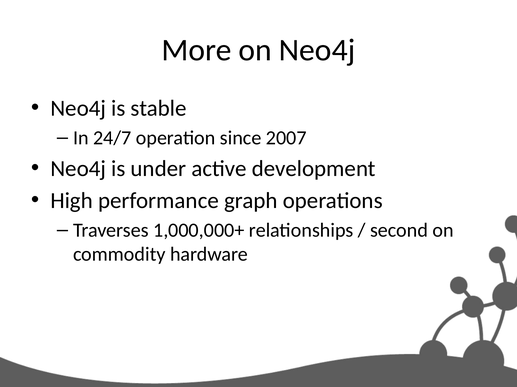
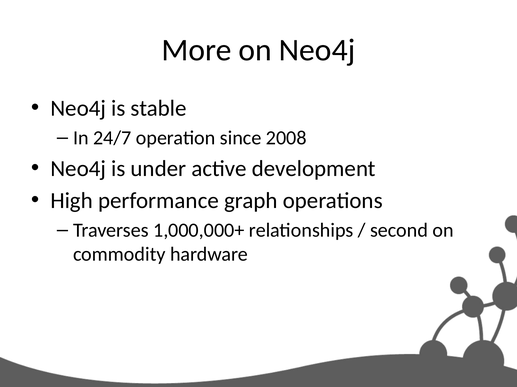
2007: 2007 -> 2008 (286, 138)
